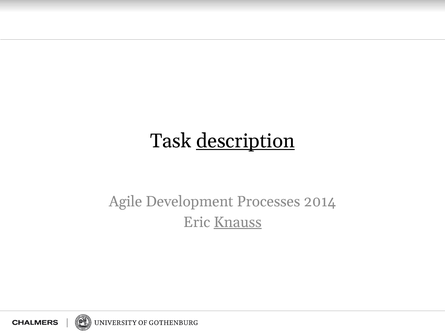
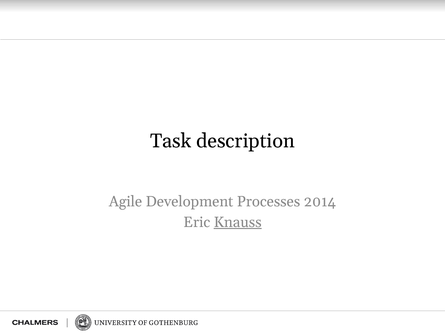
description underline: present -> none (245, 141)
